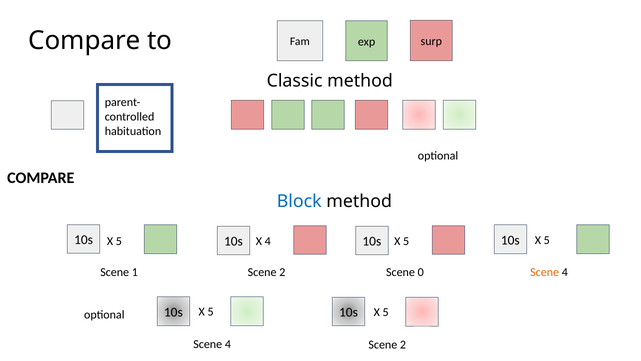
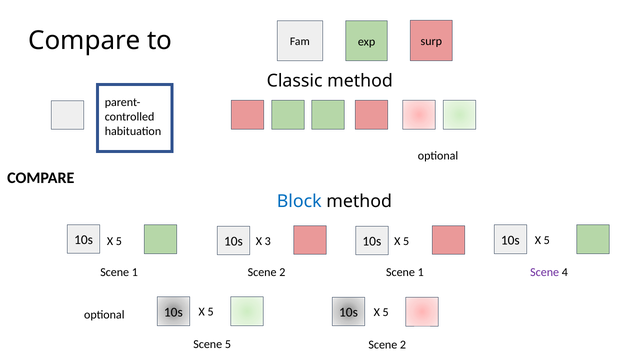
X 4: 4 -> 3 (268, 241)
0: 0 -> 1 (421, 272)
Scene colour: orange -> purple (545, 272)
4: 4 -> 5 (228, 344)
